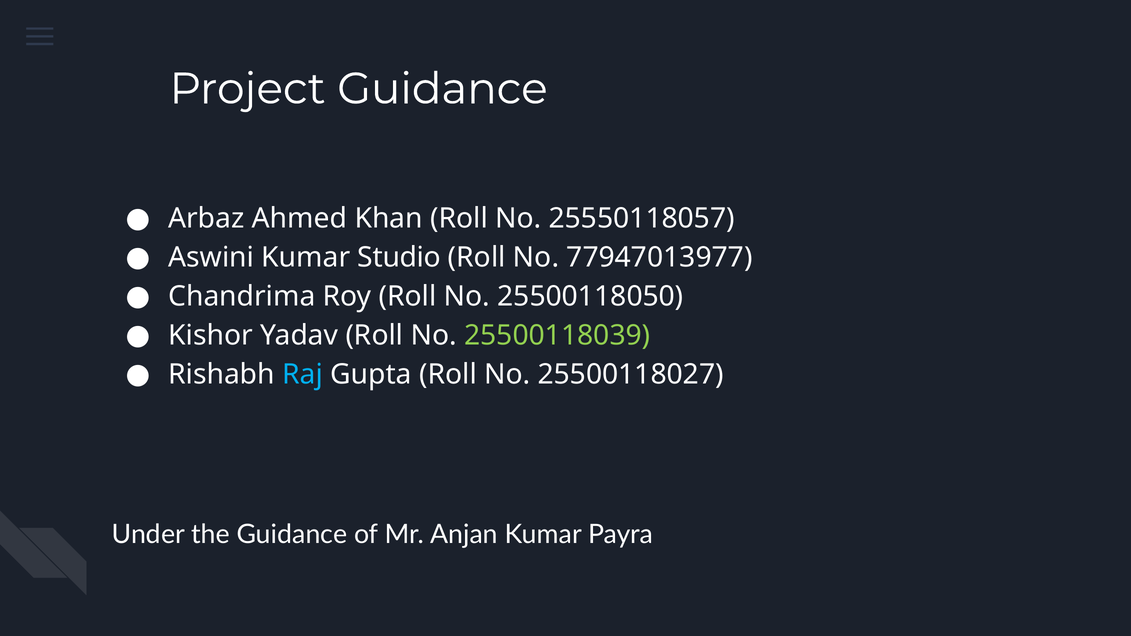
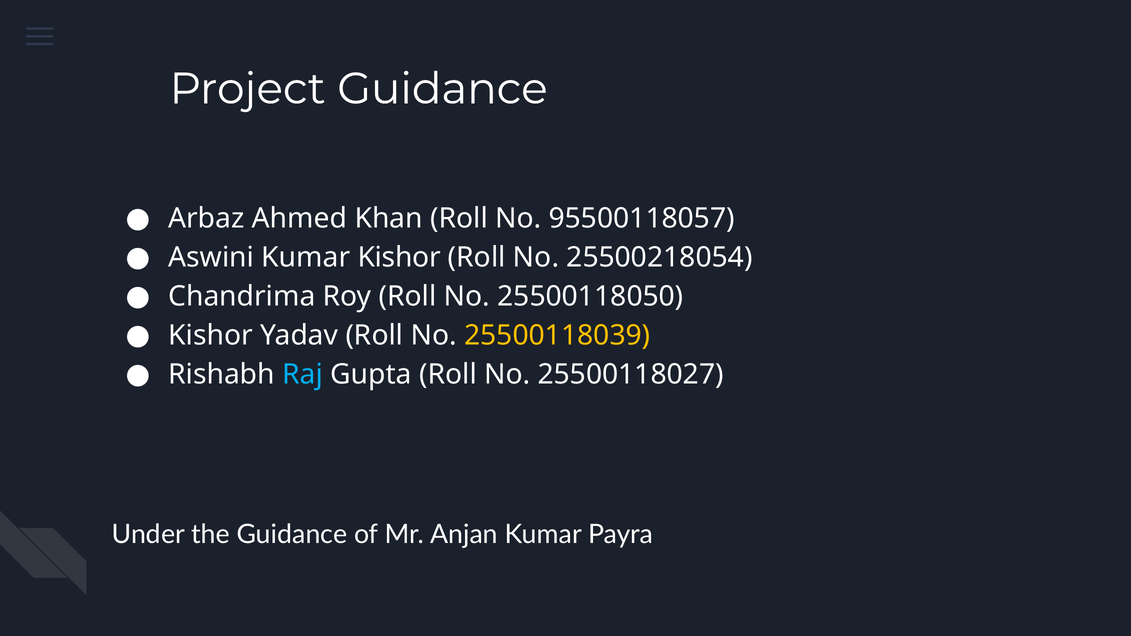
25550118057: 25550118057 -> 95500118057 (642, 218)
Kumar Studio: Studio -> Kishor (399, 257)
77947013977: 77947013977 -> 25500218054 (659, 257)
25500118039 colour: light green -> yellow (557, 335)
